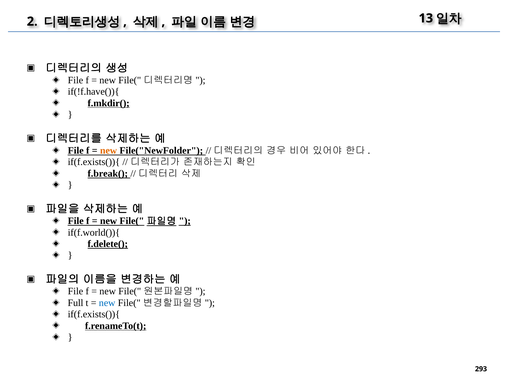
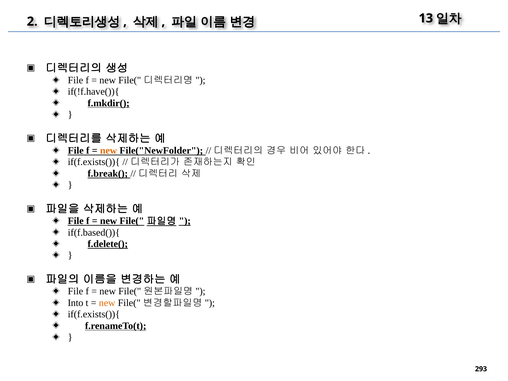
if(f.world()){: if(f.world()){ -> if(f.based()){ (94, 232)
Full: Full -> Into (76, 303)
new colour: blue -> orange (107, 303)
